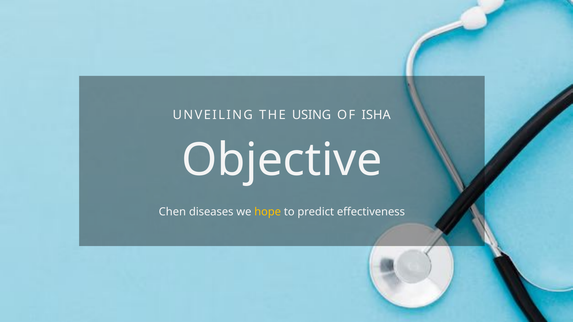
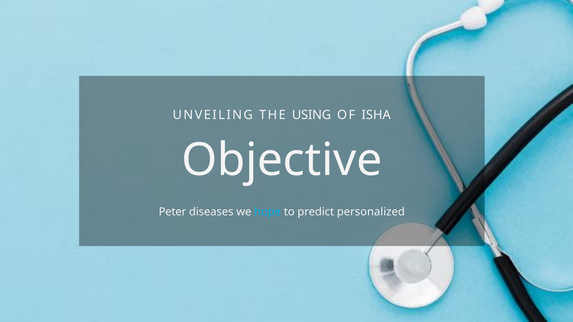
Chen: Chen -> Peter (172, 212)
hope colour: yellow -> light blue (268, 212)
effectiveness: effectiveness -> personalized (371, 212)
